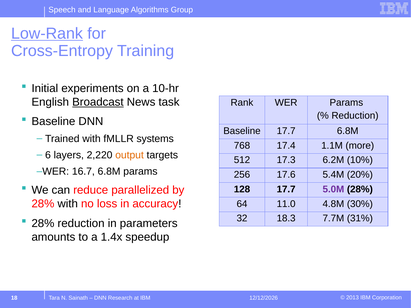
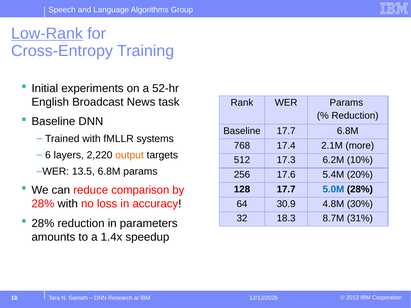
10-hr: 10-hr -> 52-hr (166, 88)
Broadcast underline: present -> none (98, 102)
1.1M: 1.1M -> 2.1M (332, 146)
16.7: 16.7 -> 13.5 (83, 172)
parallelized: parallelized -> comparison (140, 190)
5.0M colour: purple -> blue (333, 189)
11.0: 11.0 -> 30.9 (286, 204)
7.7M: 7.7M -> 8.7M (333, 219)
